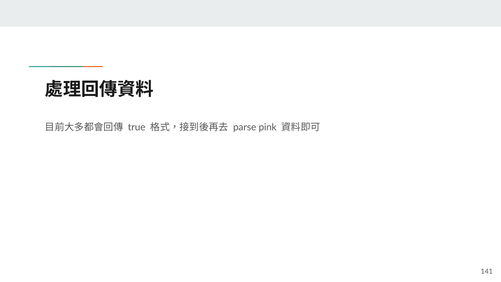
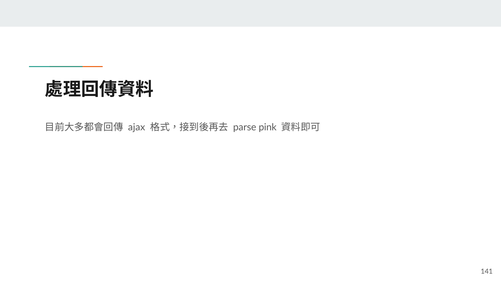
true: true -> ajax (137, 127)
